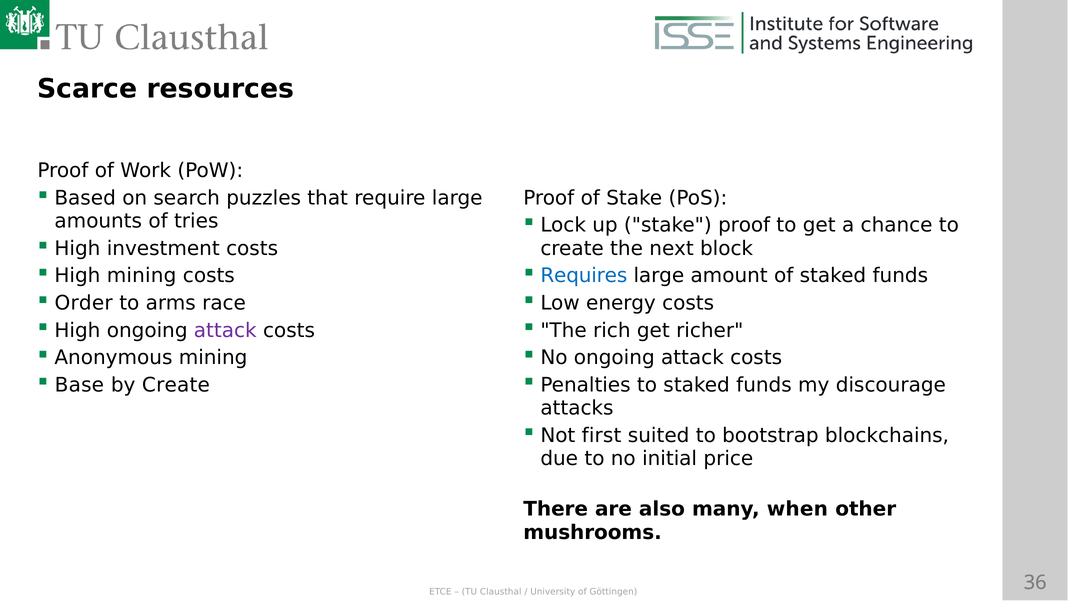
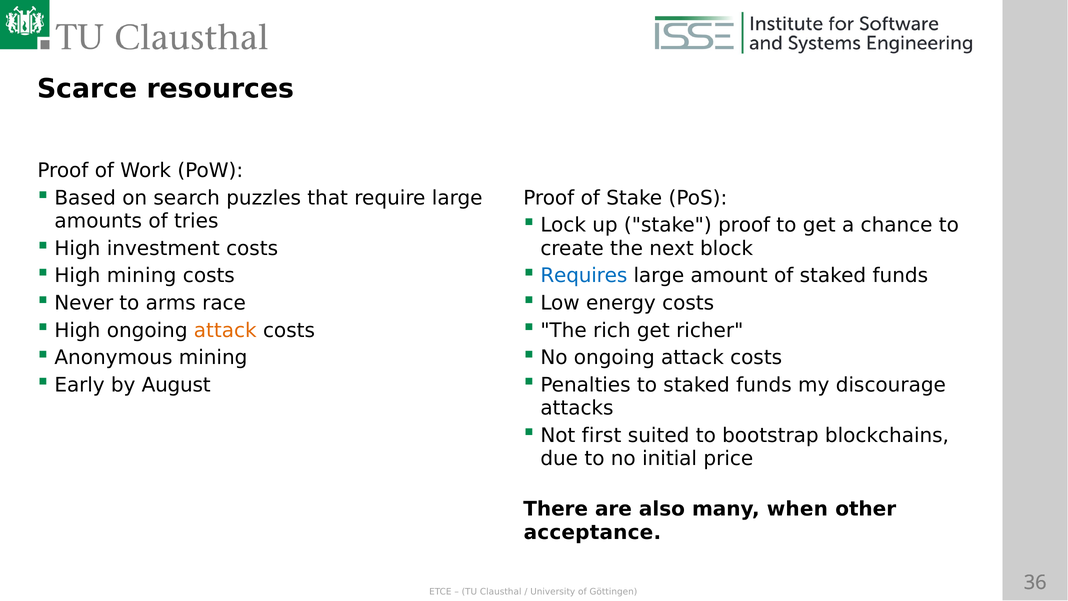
Order: Order -> Never (84, 303)
attack colour: purple -> orange (225, 330)
Base: Base -> Early (80, 385)
by Create: Create -> August (176, 385)
mushrooms: mushrooms -> acceptance (592, 532)
